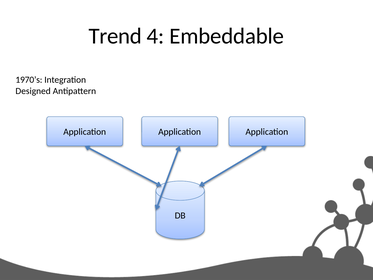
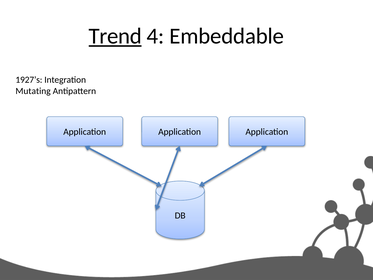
Trend underline: none -> present (115, 36)
1970’s: 1970’s -> 1927’s (29, 80)
Designed: Designed -> Mutating (33, 91)
